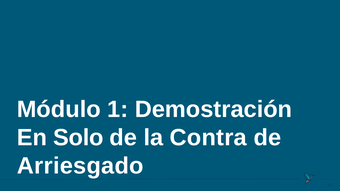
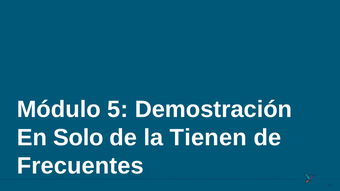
1: 1 -> 5 (118, 109)
Contra: Contra -> Tienen (208, 138)
Arriesgado: Arriesgado -> Frecuentes (80, 166)
